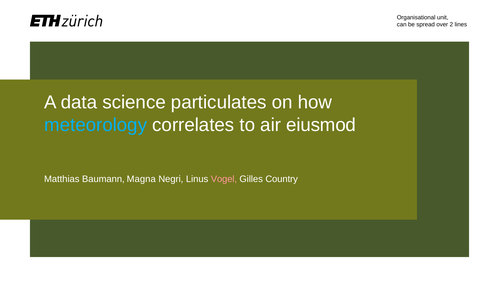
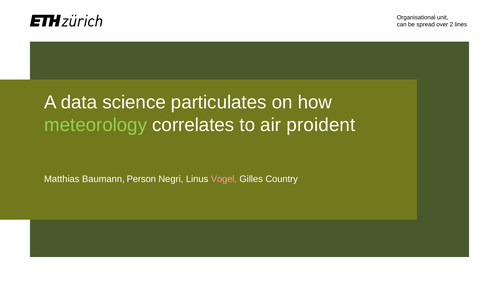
meteorology colour: light blue -> light green (96, 125)
eiusmod: eiusmod -> proident (321, 125)
Magna: Magna -> Person (141, 179)
